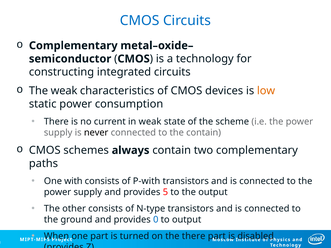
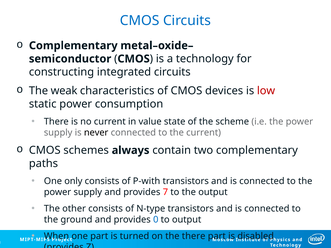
low colour: orange -> red (266, 91)
in weak: weak -> value (150, 122)
the contain: contain -> current (204, 133)
with: with -> only (73, 181)
5: 5 -> 7 (165, 192)
